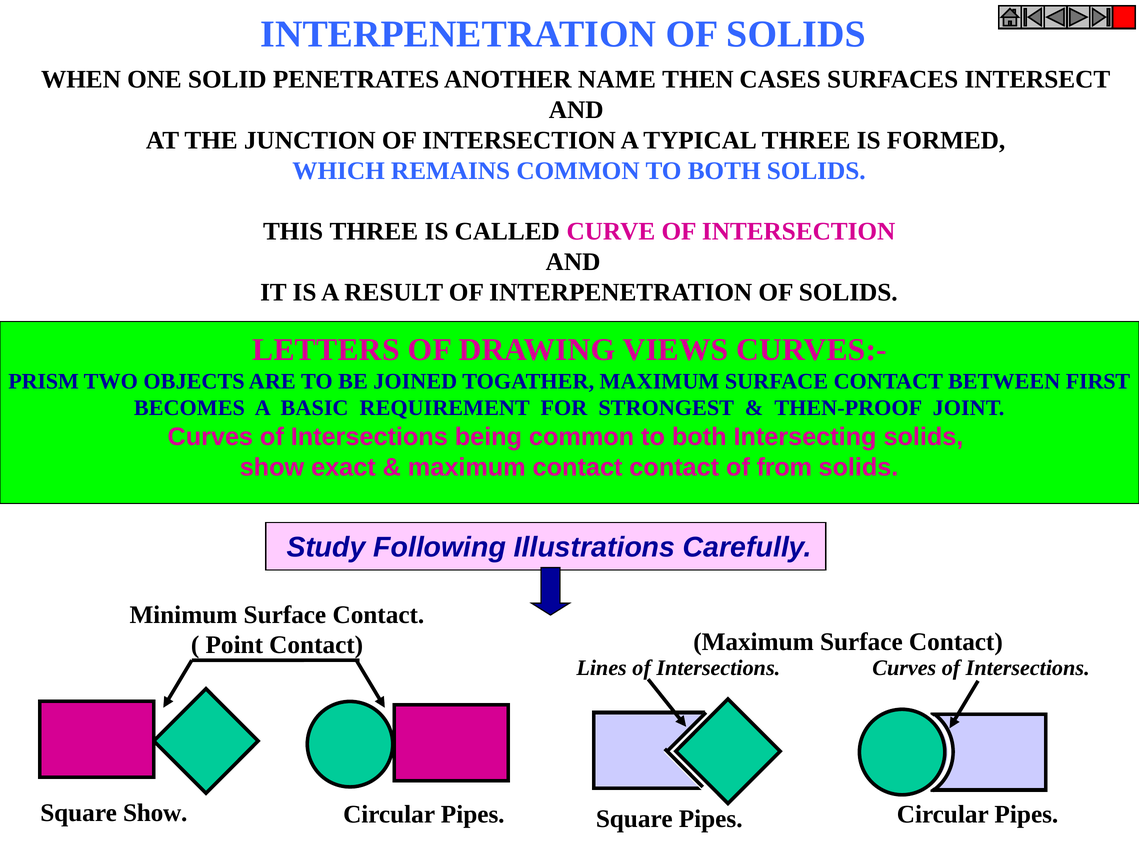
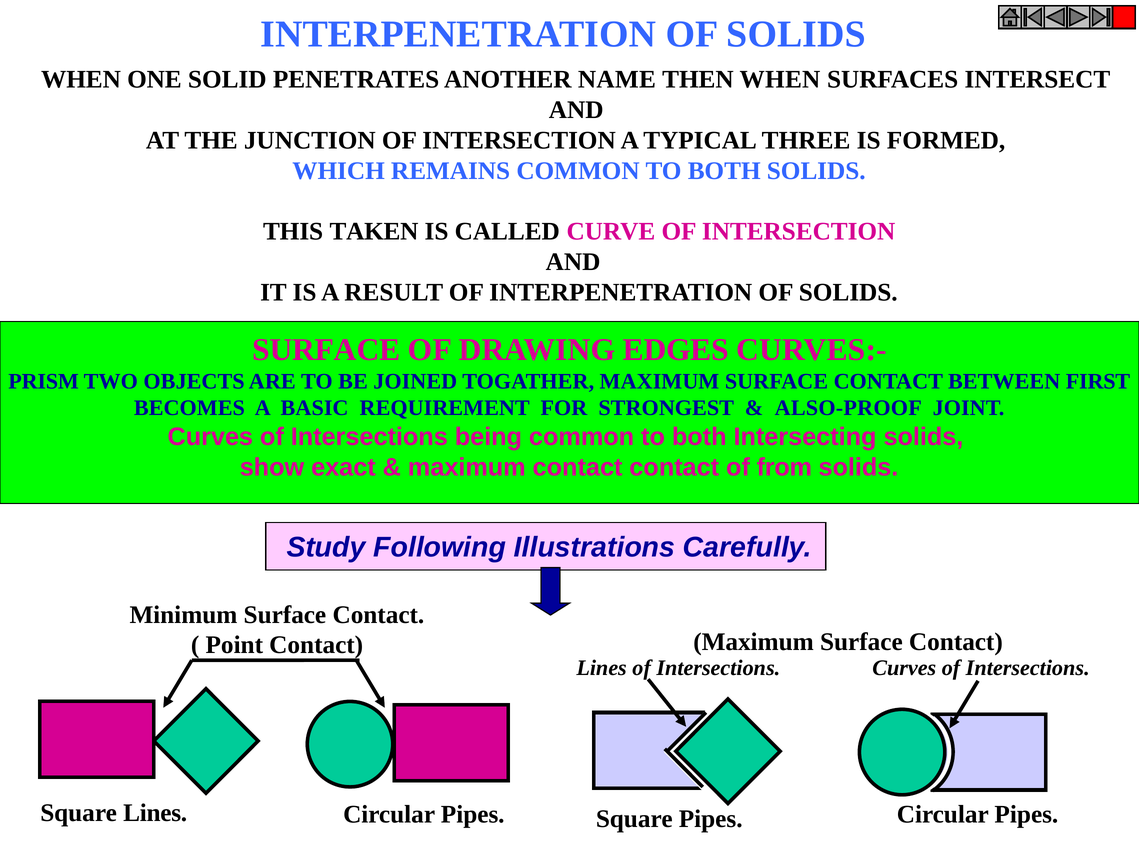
THEN CASES: CASES -> WHEN (780, 79)
THIS THREE: THREE -> TAKEN (374, 231)
LETTERS: LETTERS -> SURFACE (326, 350)
VIEWS: VIEWS -> EDGES (676, 350)
THEN-PROOF: THEN-PROOF -> ALSO-PROOF (848, 408)
Square Show: Show -> Lines (155, 812)
